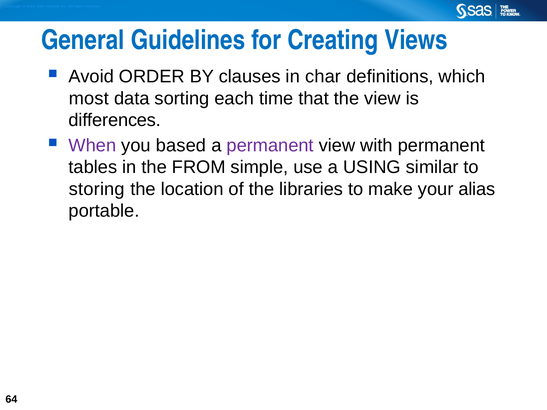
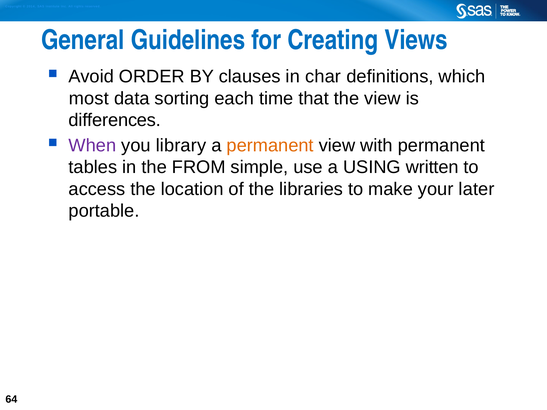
based: based -> library (181, 145)
permanent colour: purple -> orange (270, 145)
similar: similar -> written (432, 167)
storing: storing -> access (97, 189)
alias: alias -> later (477, 189)
